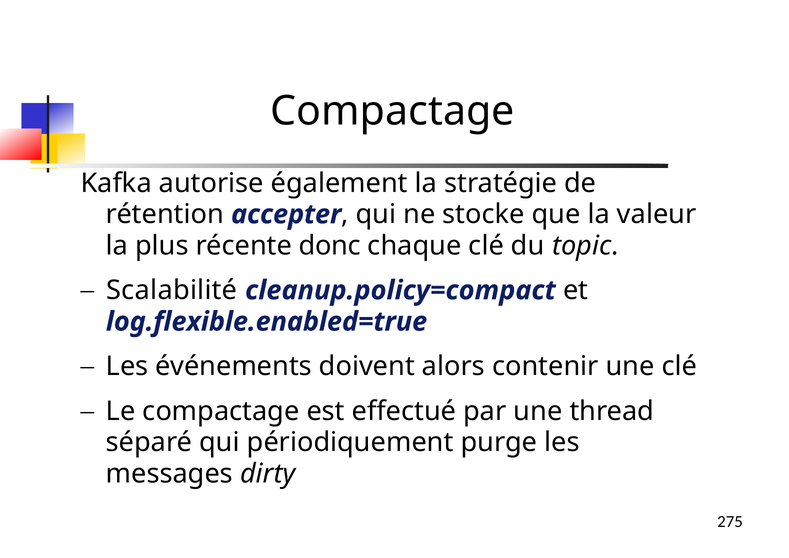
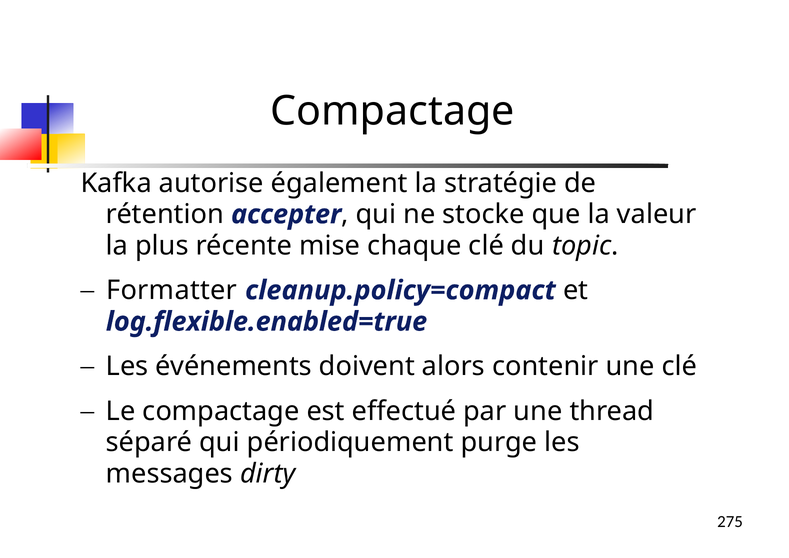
donc: donc -> mise (330, 246)
Scalabilité: Scalabilité -> Formatter (172, 290)
